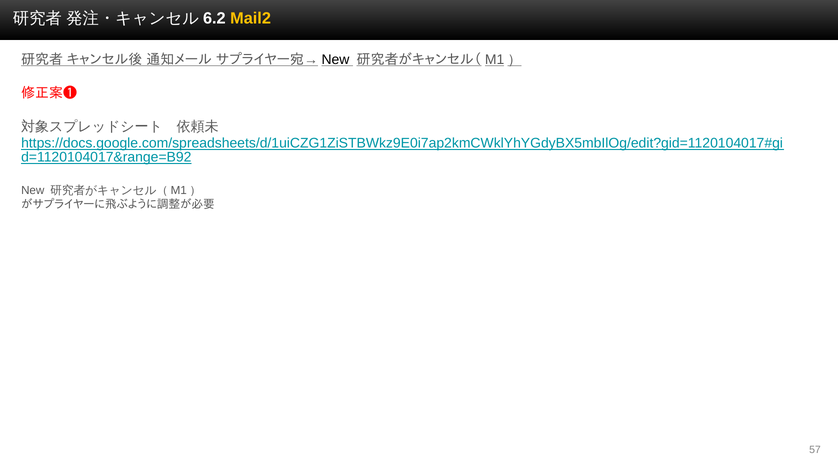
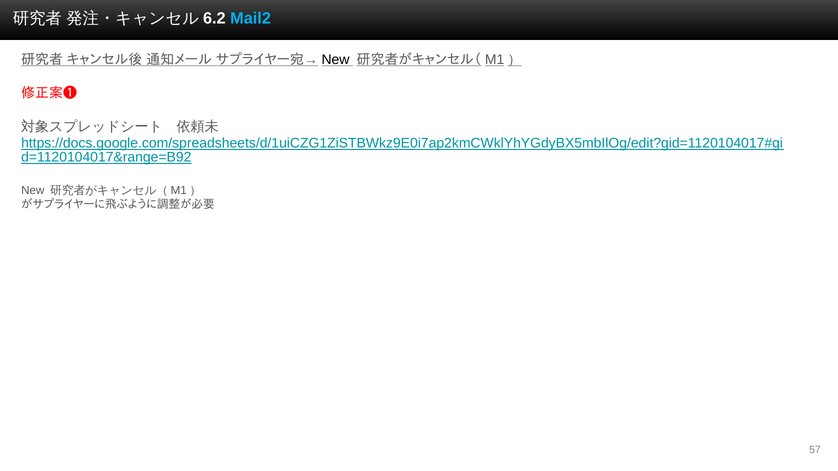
Mail2 colour: yellow -> light blue (251, 18)
